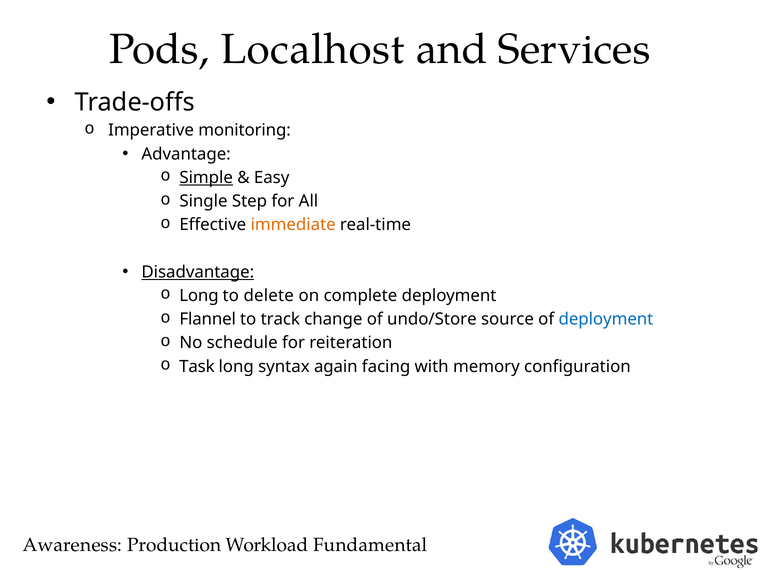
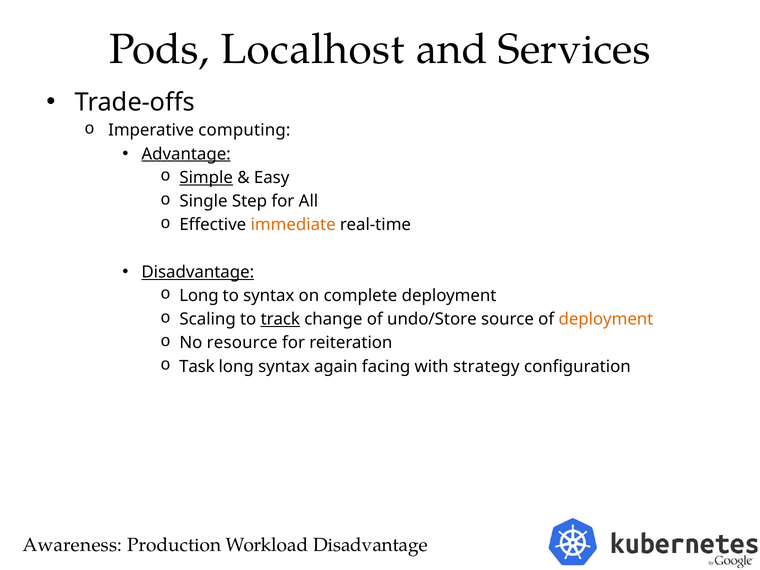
monitoring: monitoring -> computing (244, 130)
Advantage underline: none -> present (186, 154)
to delete: delete -> syntax (269, 296)
Flannel: Flannel -> Scaling (208, 319)
track underline: none -> present (280, 319)
deployment colour: blue -> orange (606, 319)
schedule: schedule -> resource (242, 343)
memory: memory -> strategy (486, 366)
Workload Fundamental: Fundamental -> Disadvantage (371, 545)
